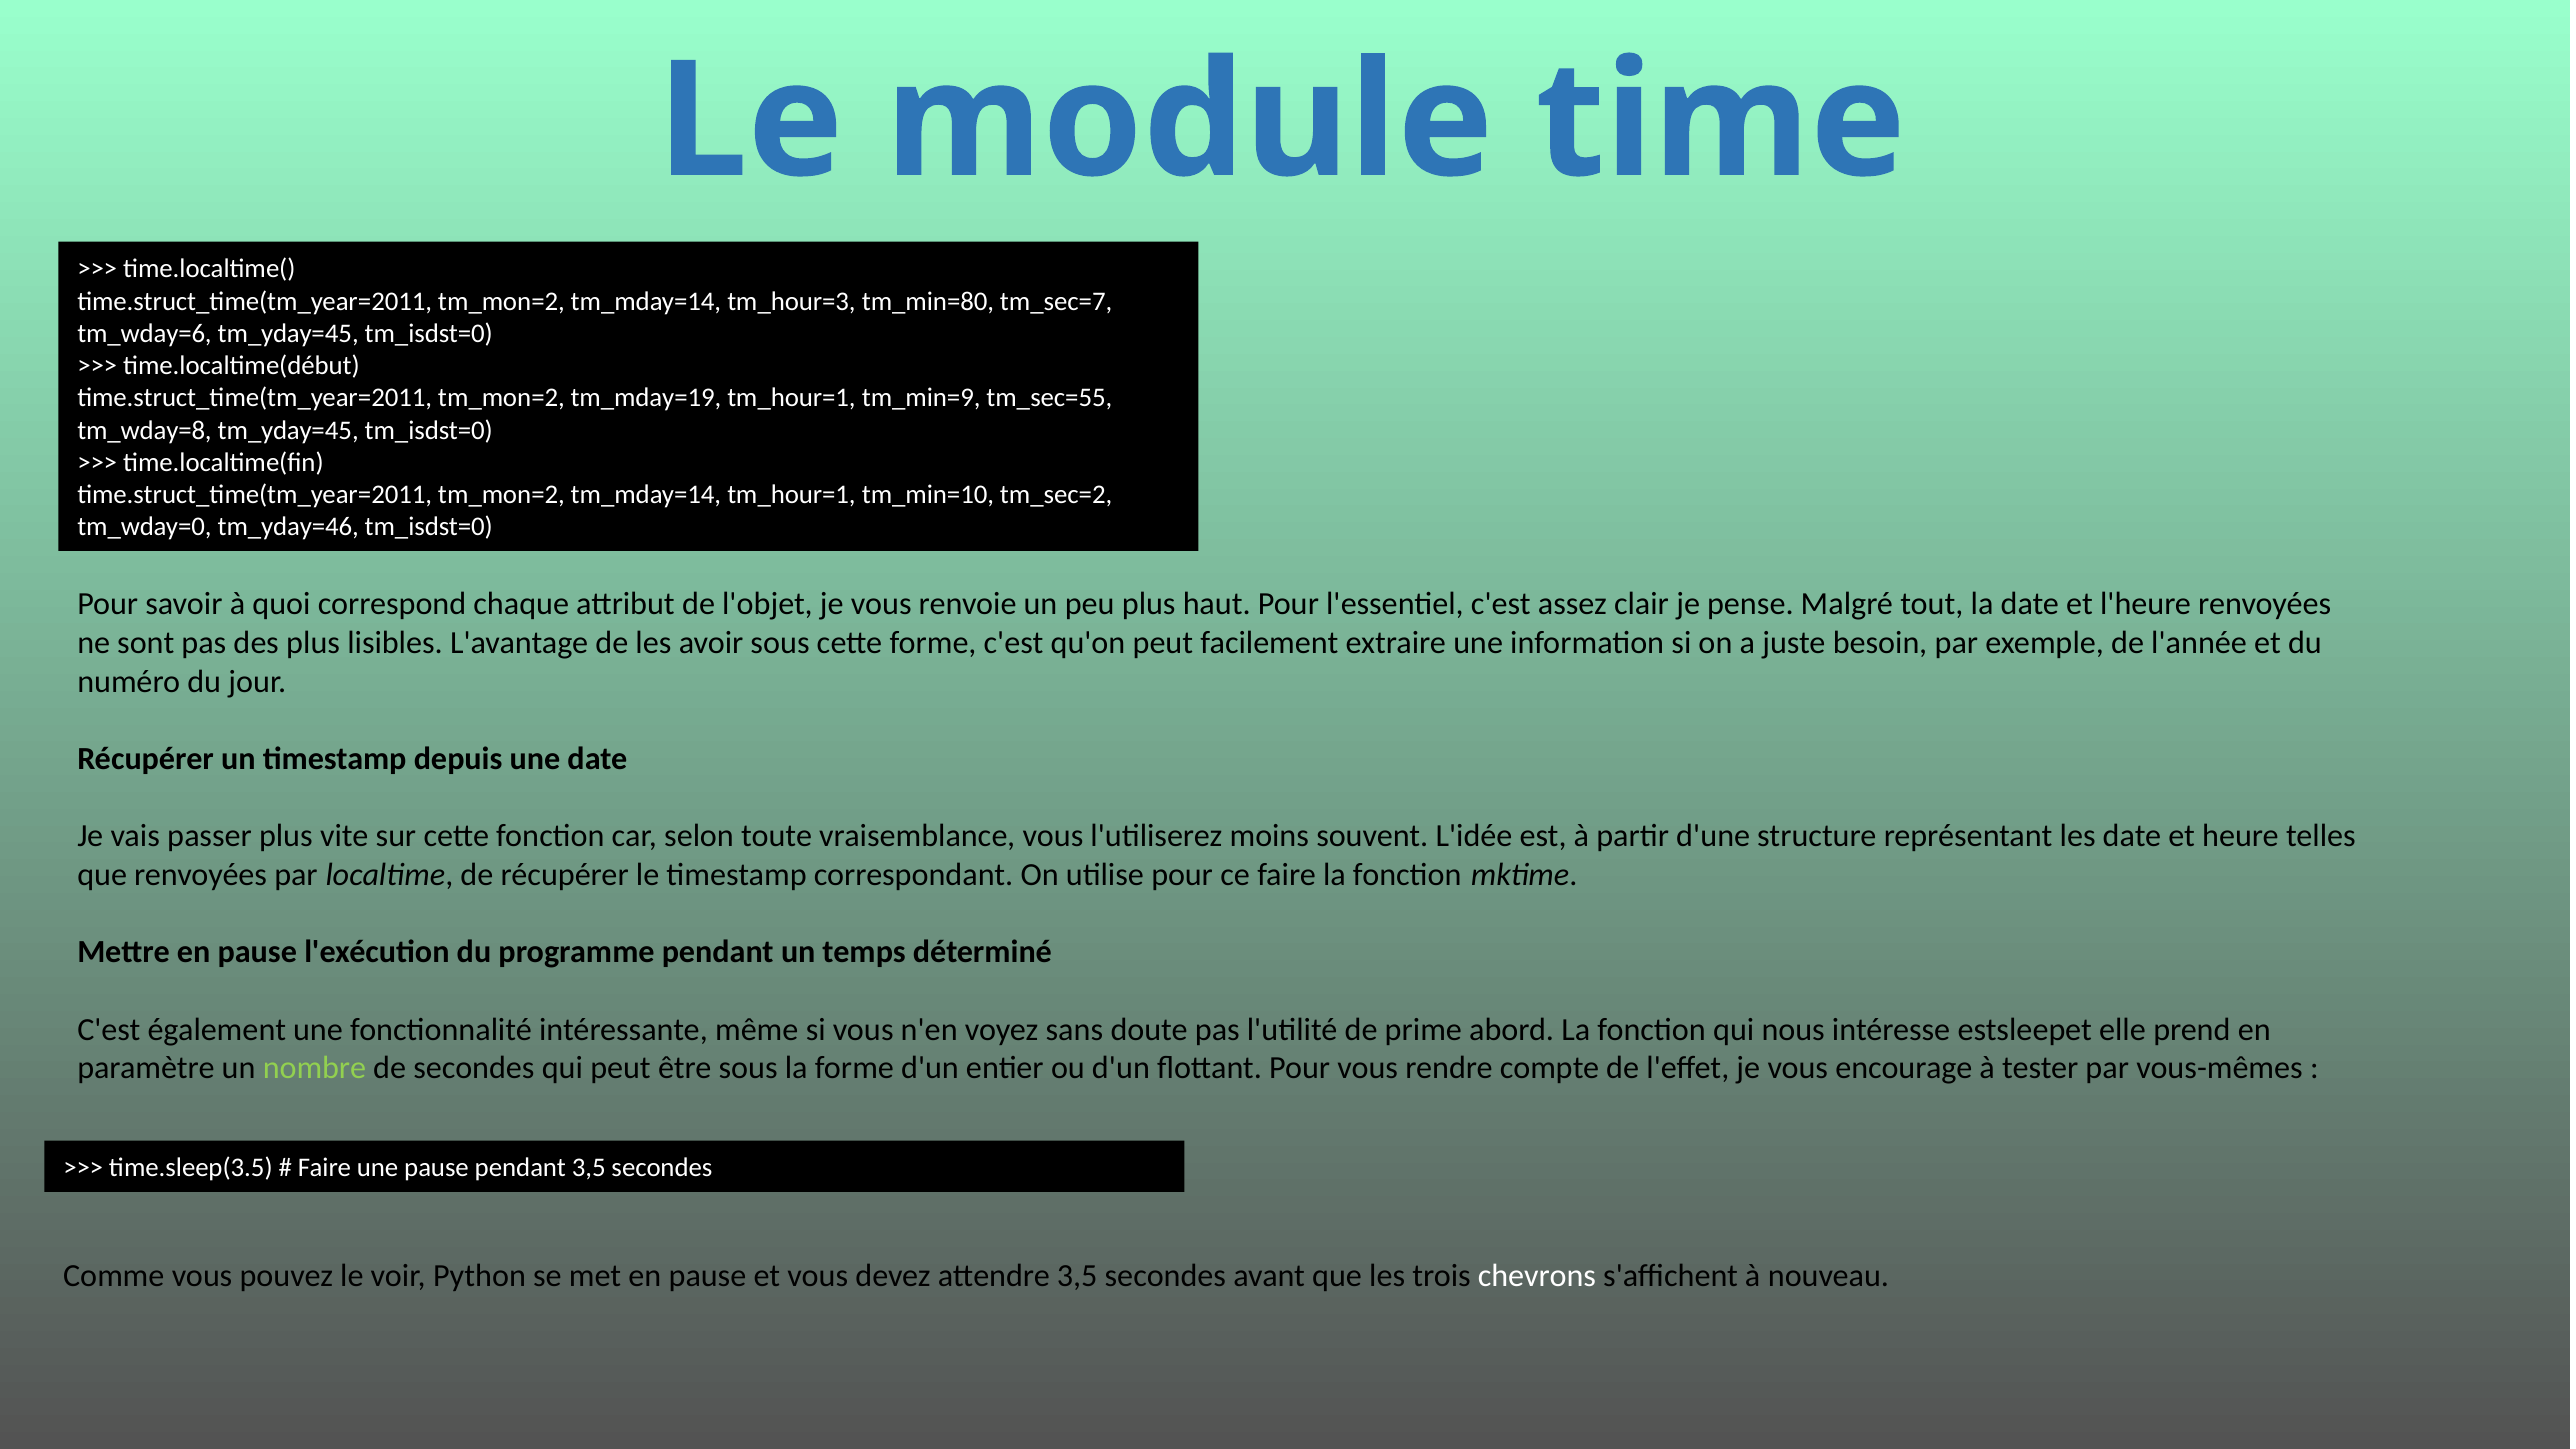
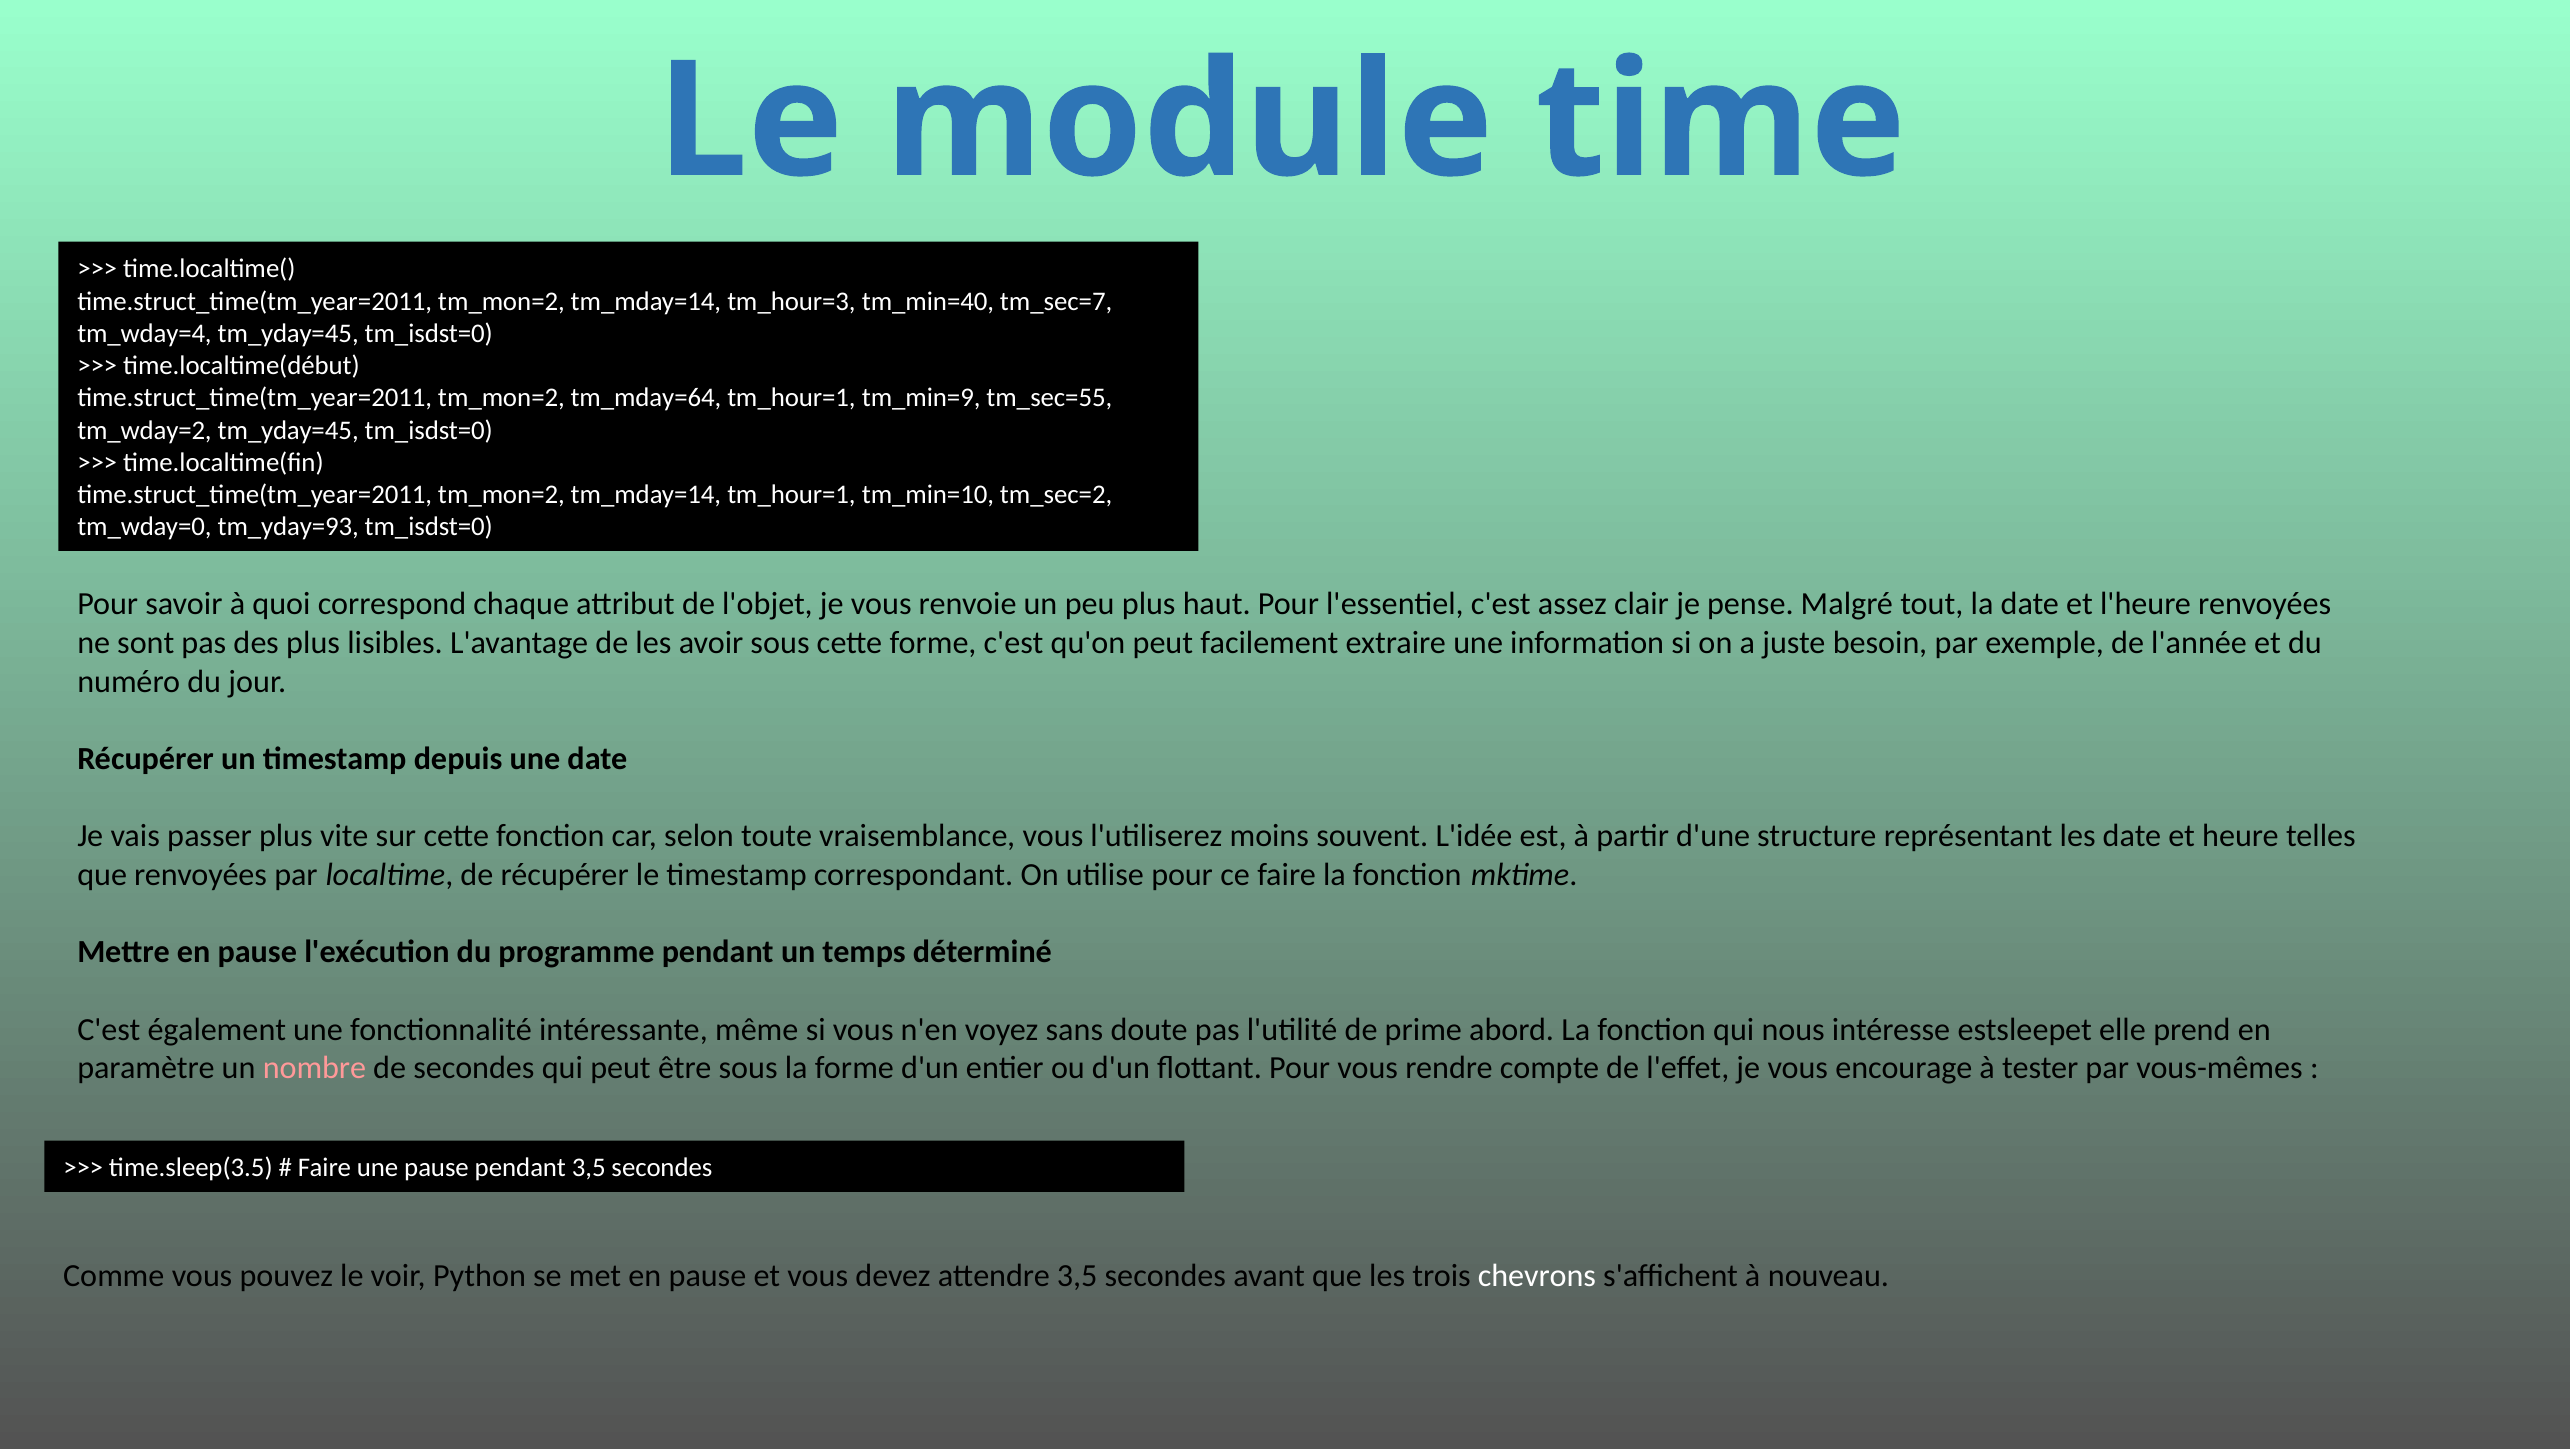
tm_min=80: tm_min=80 -> tm_min=40 (928, 301)
tm_wday=6: tm_wday=6 -> tm_wday=4 (145, 334)
tm_mday=19: tm_mday=19 -> tm_mday=64 (646, 398)
tm_wday=8: tm_wday=8 -> tm_wday=2 (145, 430)
tm_yday=46: tm_yday=46 -> tm_yday=93 (288, 527)
nombre colour: light green -> pink (314, 1068)
